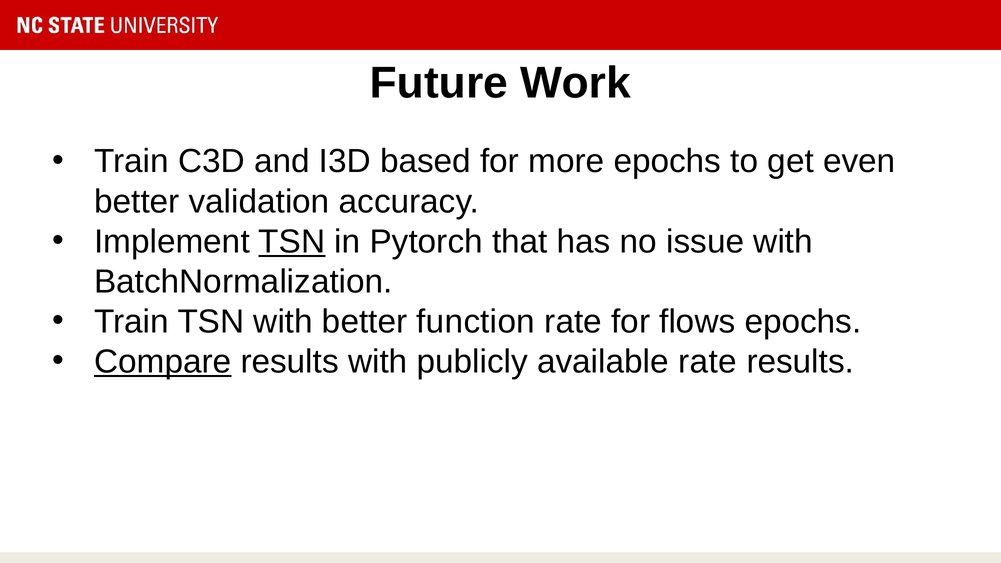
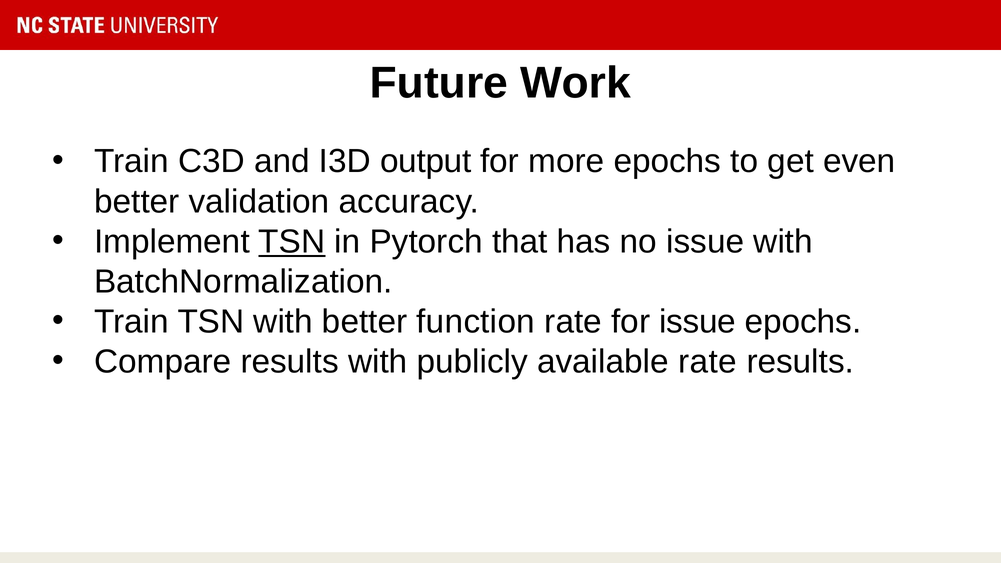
based: based -> output (426, 161)
for flows: flows -> issue (698, 322)
Compare underline: present -> none (163, 362)
